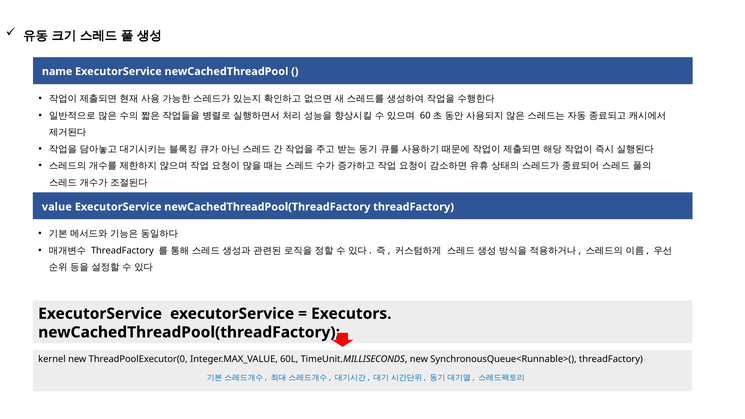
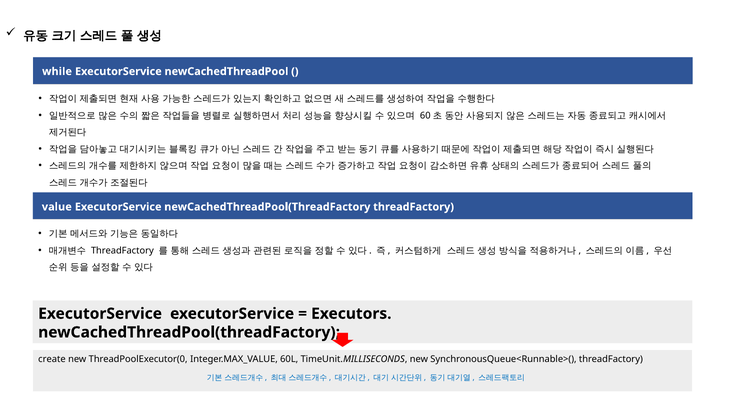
name: name -> while (57, 71)
kernel: kernel -> create (52, 359)
